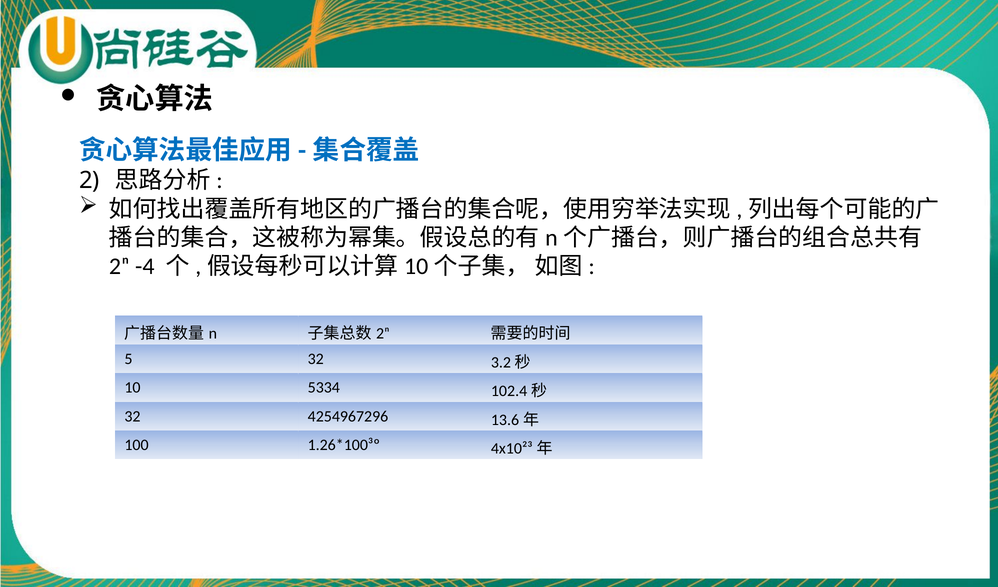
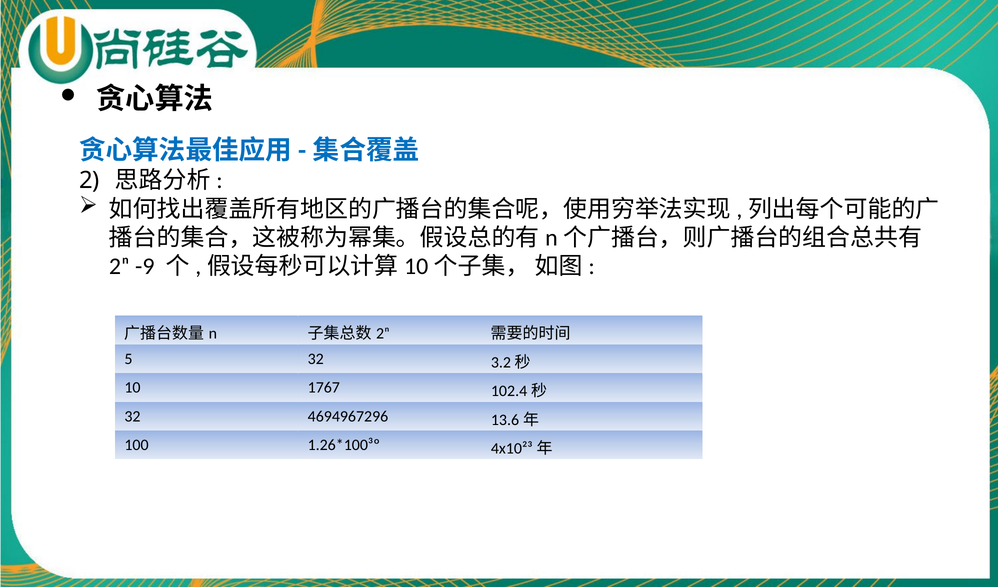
-4: -4 -> -9 (145, 267)
5334: 5334 -> 1767 (324, 388)
4254967296: 4254967296 -> 4694967296 (348, 417)
